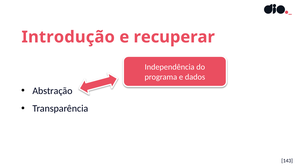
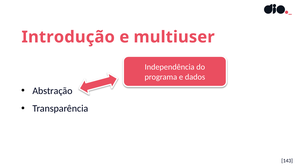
recuperar: recuperar -> multiuser (174, 37)
